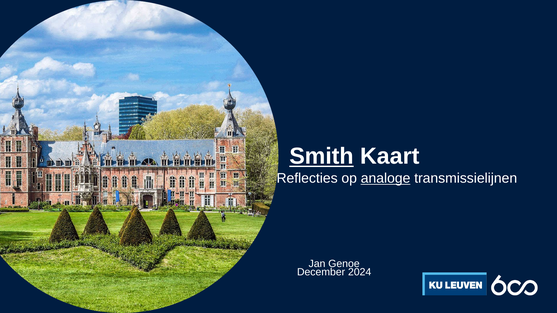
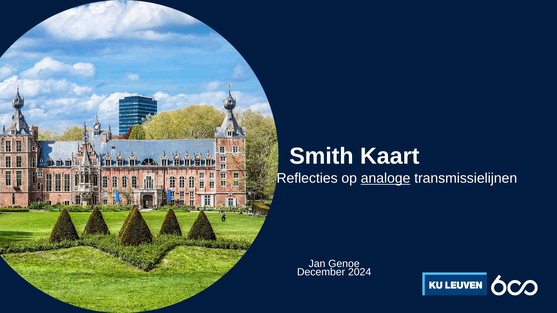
Smith underline: present -> none (322, 156)
